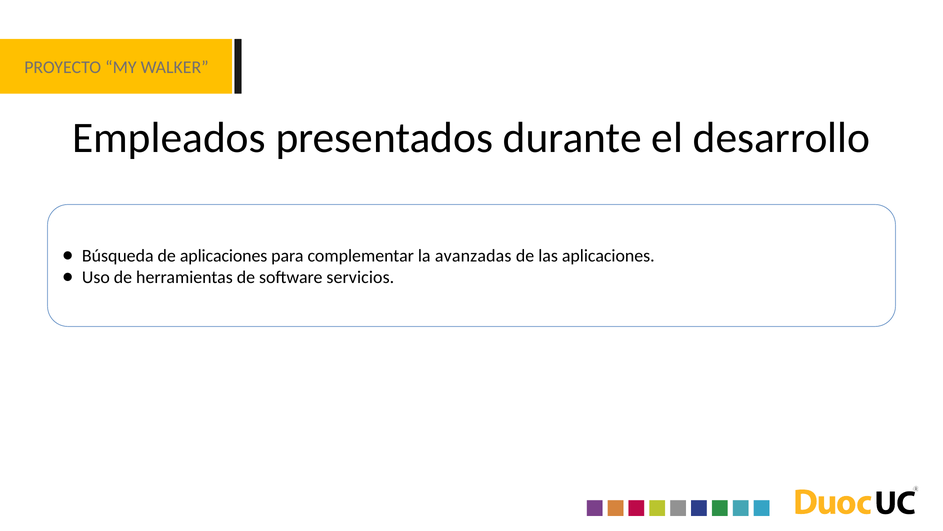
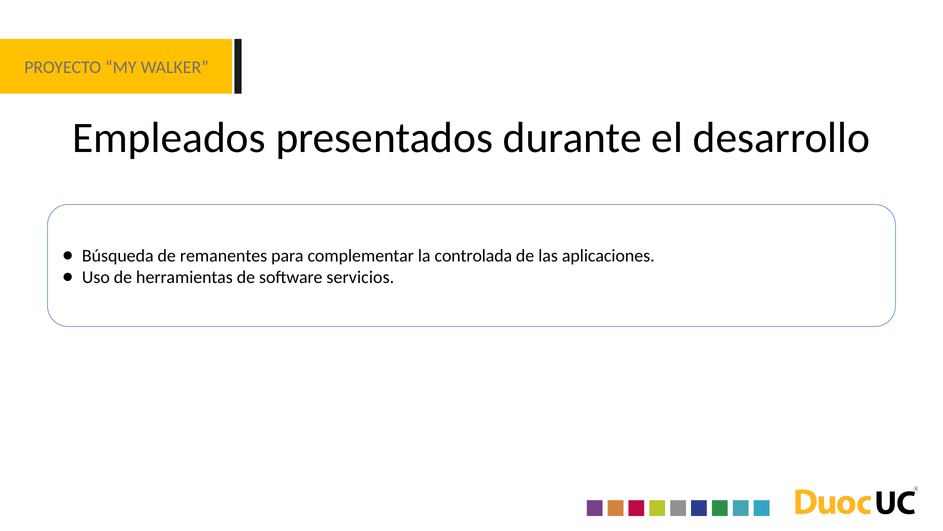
de aplicaciones: aplicaciones -> remanentes (224, 256)
avanzadas: avanzadas -> controlada (473, 256)
